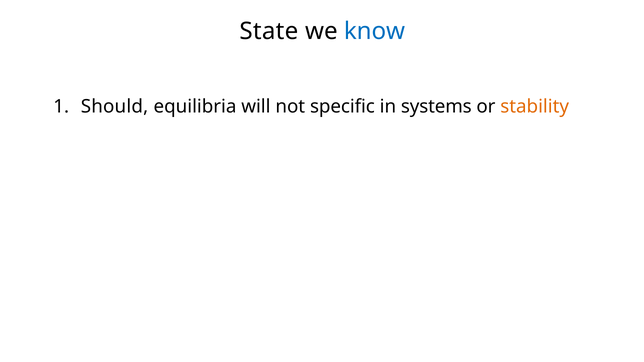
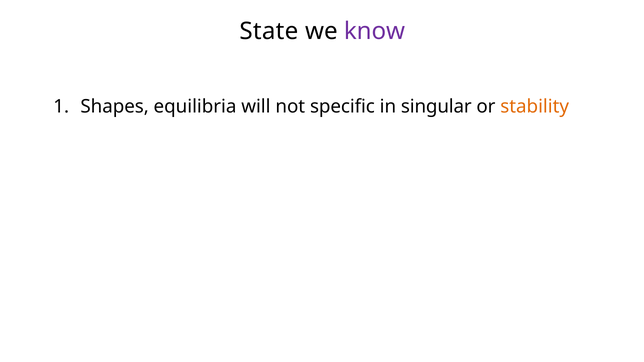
know colour: blue -> purple (374, 31)
Should: Should -> Shapes (115, 107)
systems: systems -> singular (436, 107)
